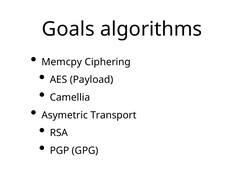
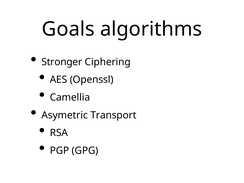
Memcpy: Memcpy -> Stronger (62, 62)
Payload: Payload -> Openssl (92, 80)
